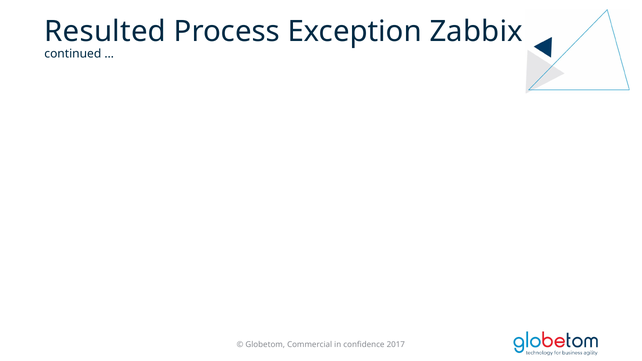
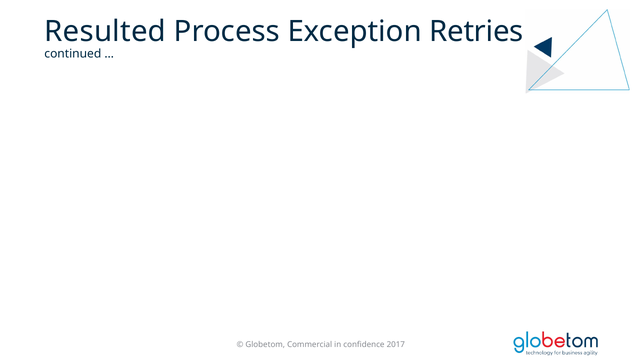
Zabbix: Zabbix -> Retries (476, 31)
